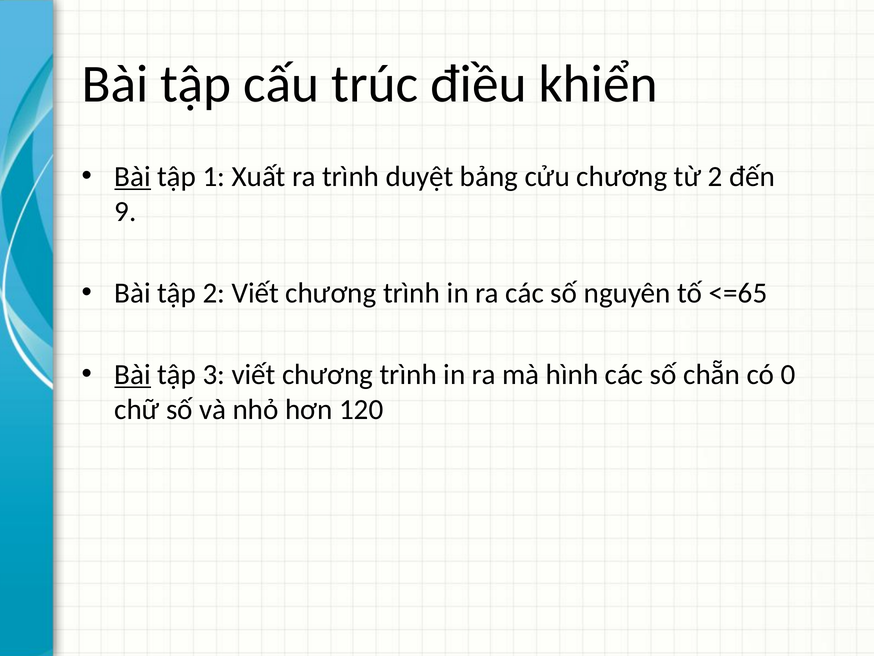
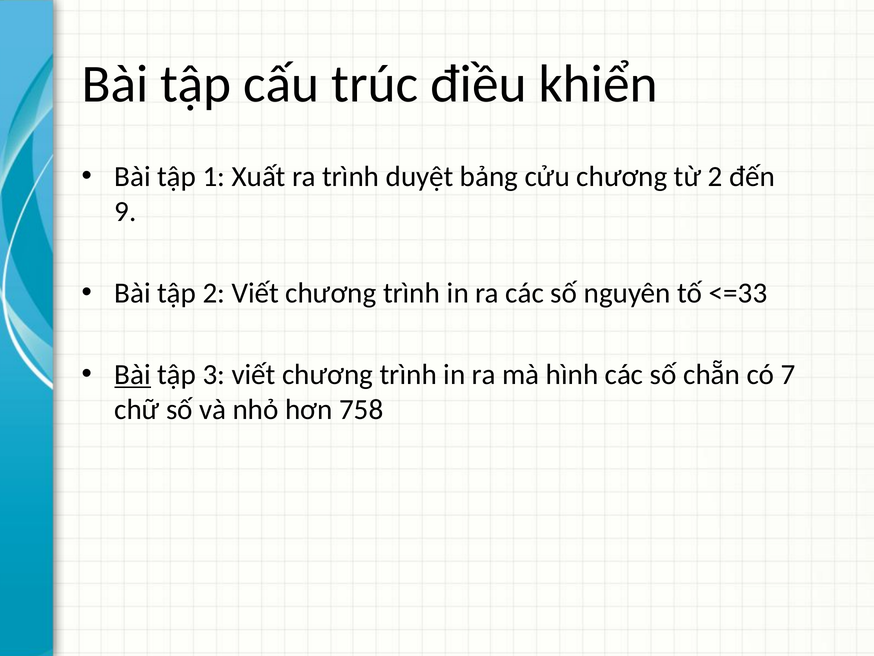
Bài underline: present -> none (133, 176)
<=65: <=65 -> <=33 (738, 293)
0: 0 -> 7 (788, 375)
120: 120 -> 758 (361, 409)
